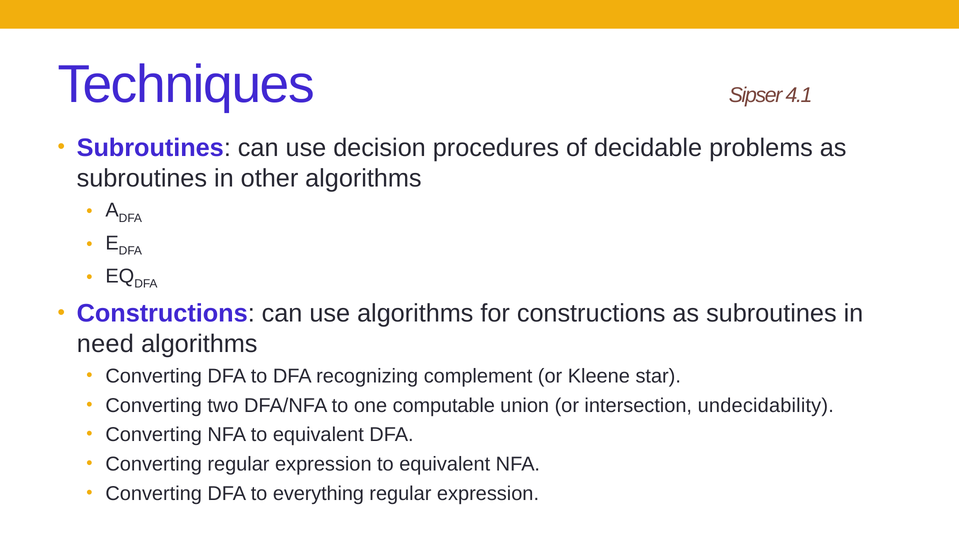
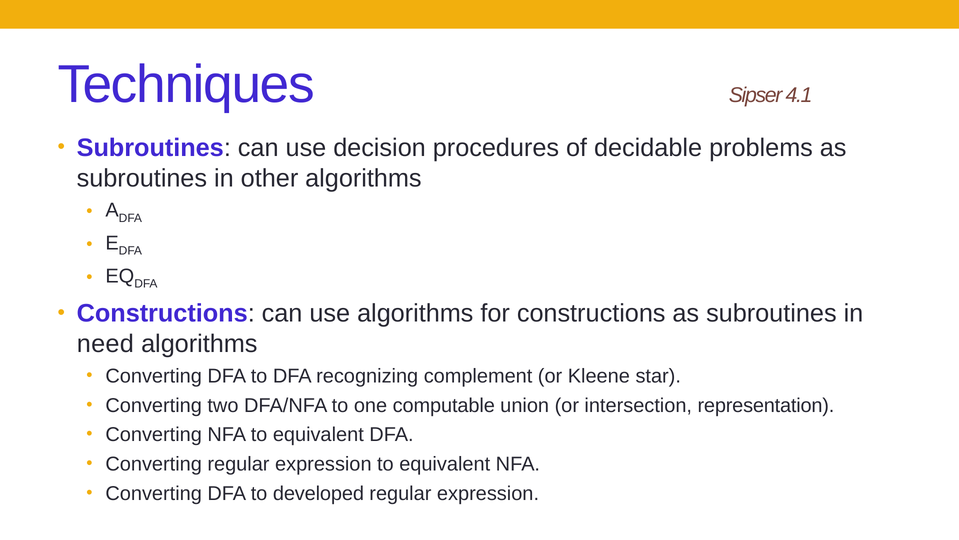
undecidability: undecidability -> representation (766, 405)
everything: everything -> developed (318, 493)
